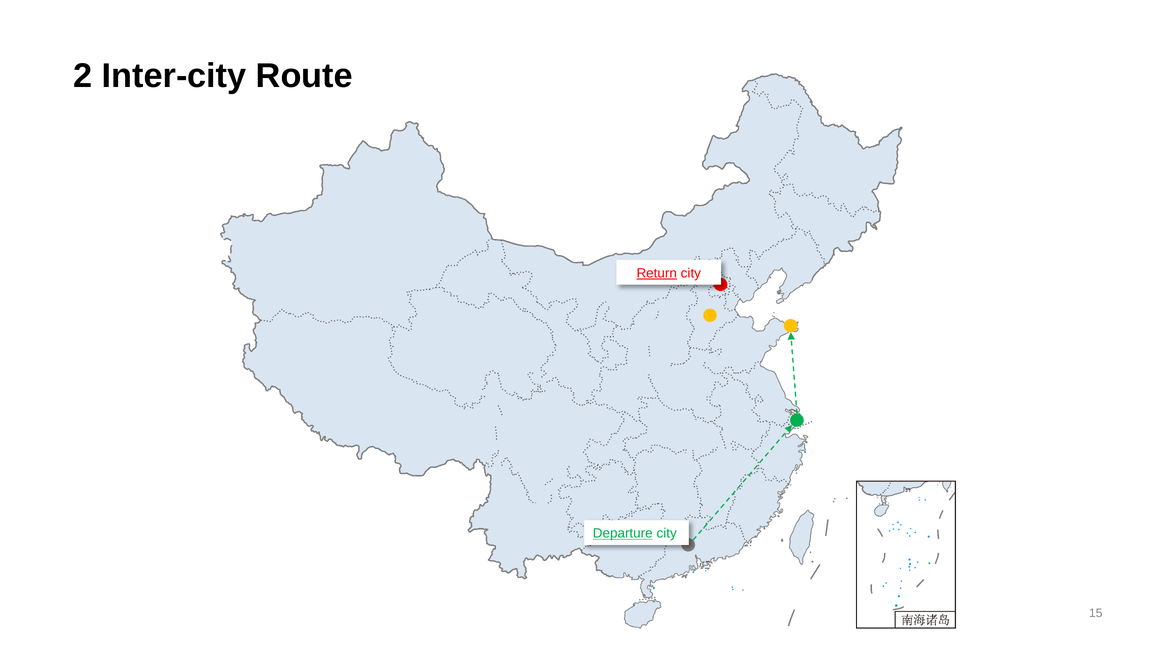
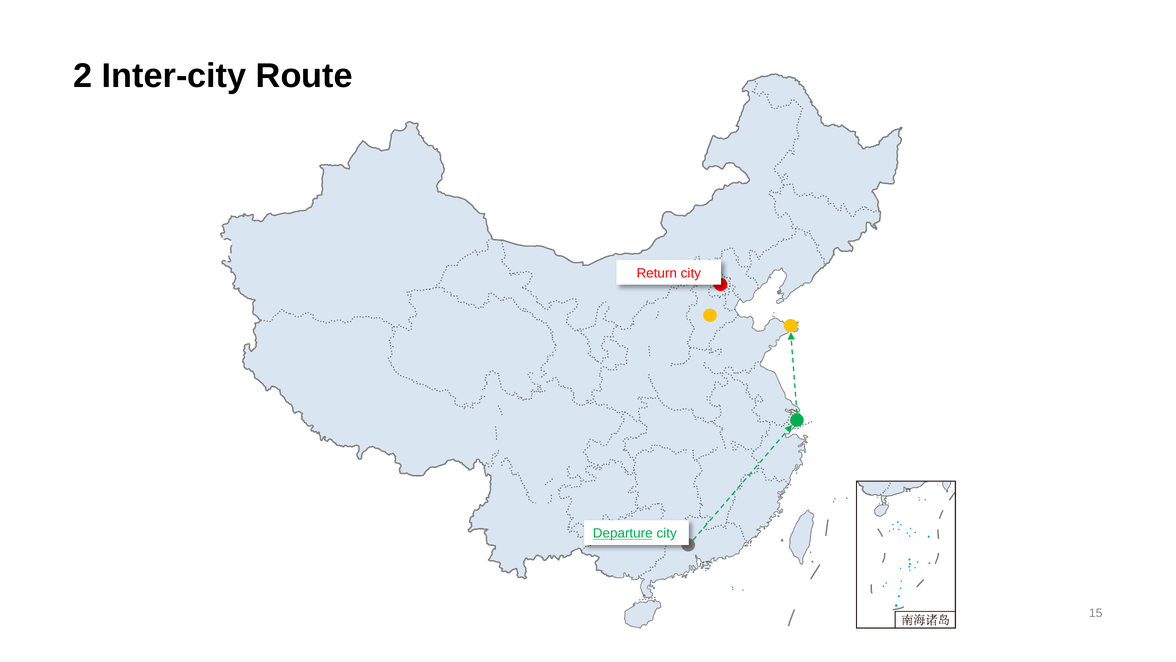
Return underline: present -> none (657, 273)
